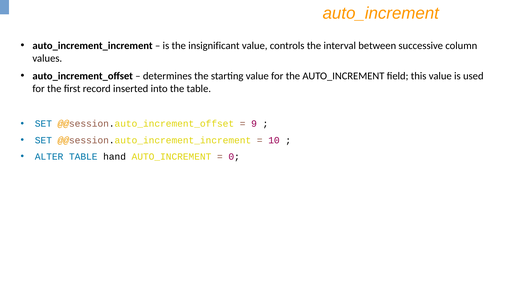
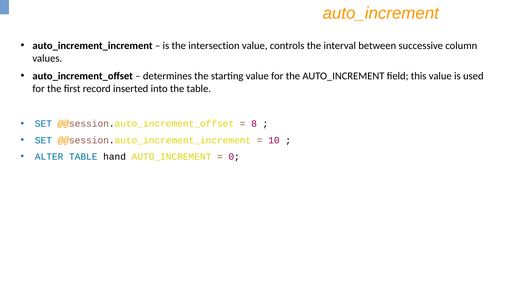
insignificant: insignificant -> intersection (214, 45)
9: 9 -> 8 (254, 124)
